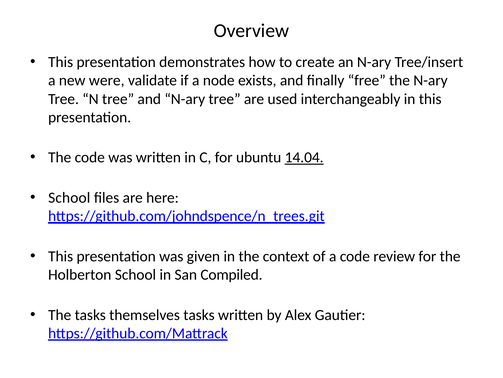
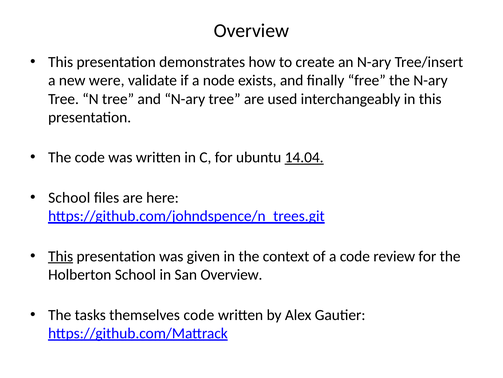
This underline: none -> present (61, 256)
San Compiled: Compiled -> Overview (231, 274)
themselves tasks: tasks -> code (199, 314)
